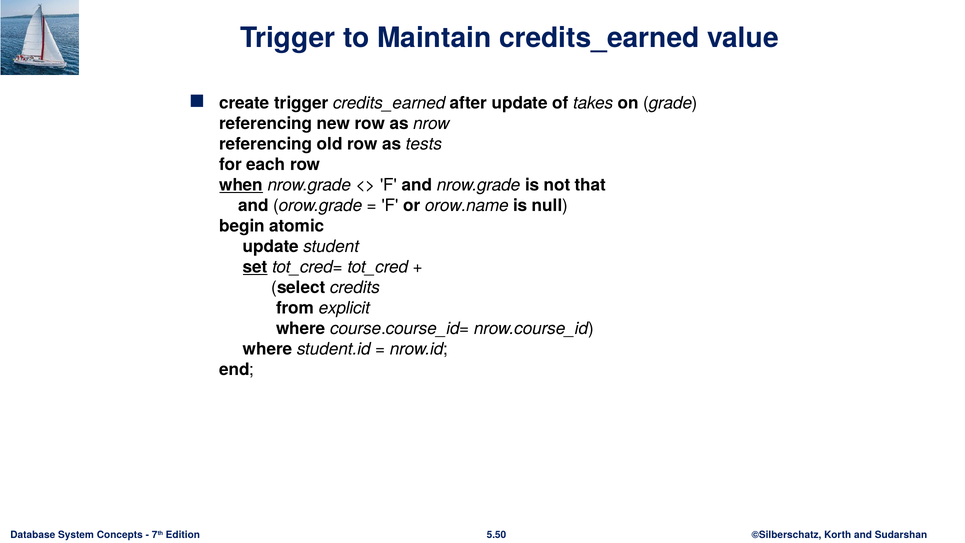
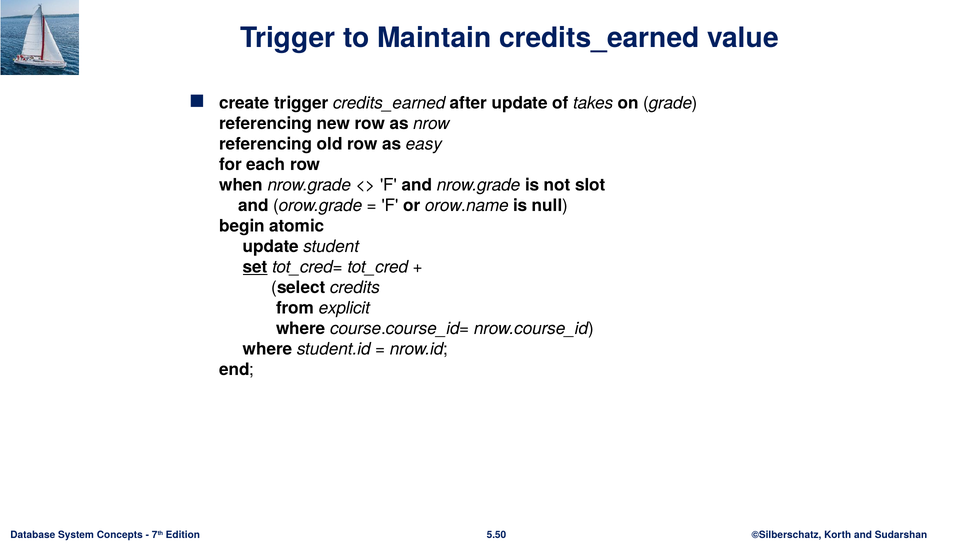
tests: tests -> easy (424, 144)
when underline: present -> none (241, 185)
that: that -> slot (590, 185)
